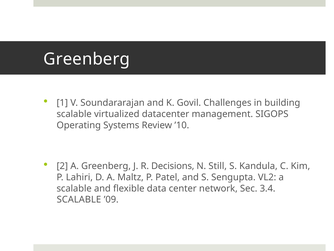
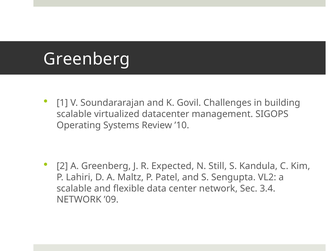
Decisions: Decisions -> Expected (173, 166)
SCALABLE: SCALABLE -> NETWORK (79, 199)
